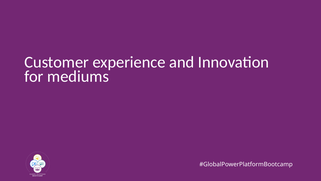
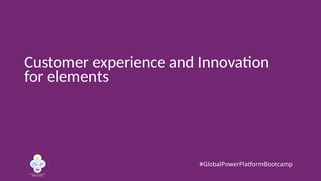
mediums: mediums -> elements (78, 76)
